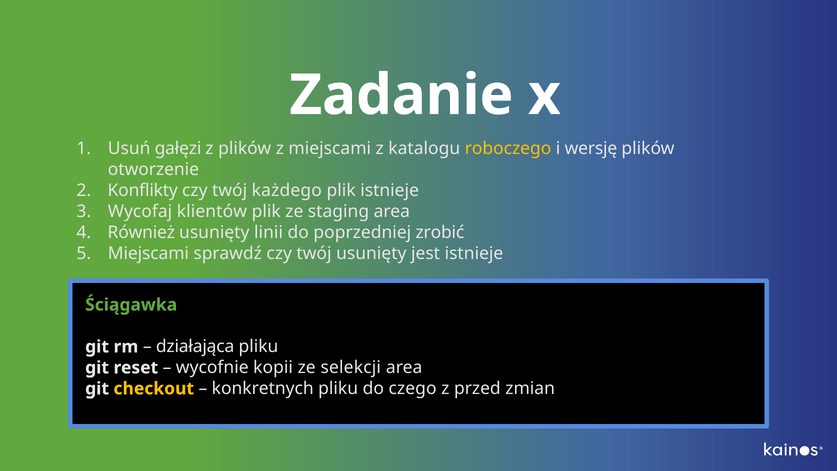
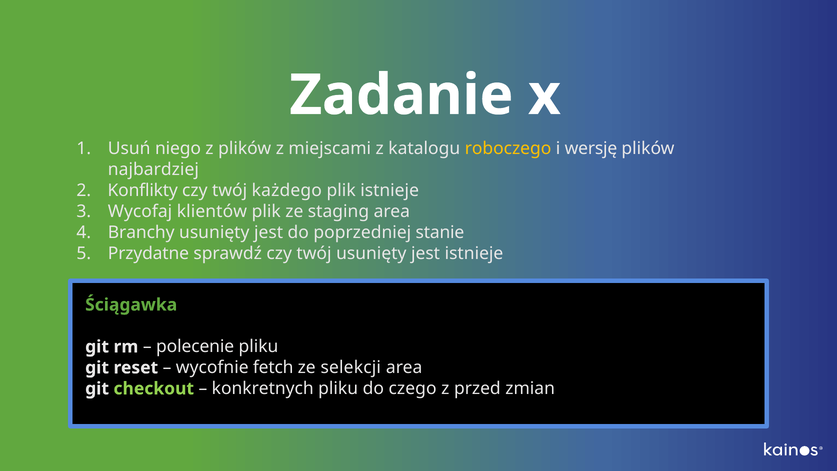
gałęzi: gałęzi -> niego (178, 149)
otworzenie: otworzenie -> najbardziej (153, 170)
Również: Również -> Branchy (141, 232)
linii: linii -> jest (269, 232)
zrobić: zrobić -> stanie (440, 232)
Miejscami: Miejscami -> Przydatne (148, 253)
działająca: działająca -> polecenie (195, 347)
kopii: kopii -> fetch (273, 368)
checkout colour: yellow -> light green (154, 388)
